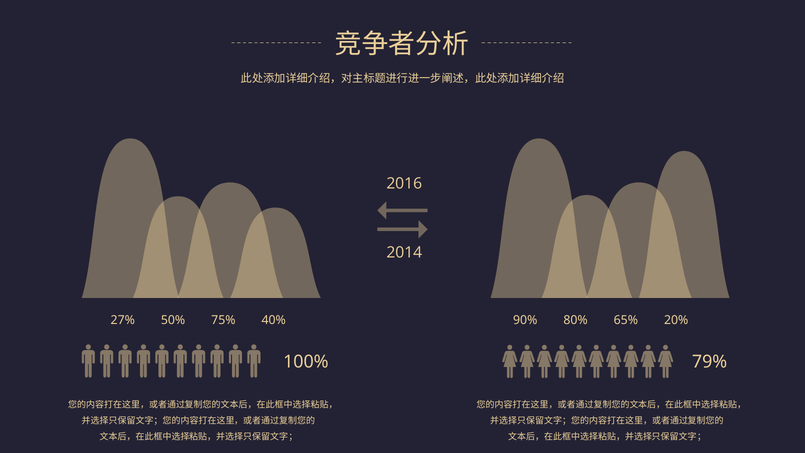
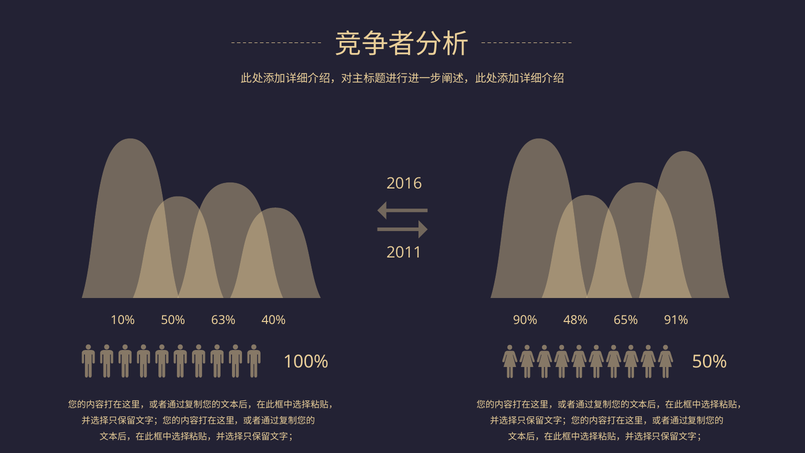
2014: 2014 -> 2011 (404, 253)
27%: 27% -> 10% (123, 320)
75%: 75% -> 63% (223, 320)
80%: 80% -> 48% (576, 320)
20%: 20% -> 91% (676, 320)
79%: 79% -> 50% (710, 362)
